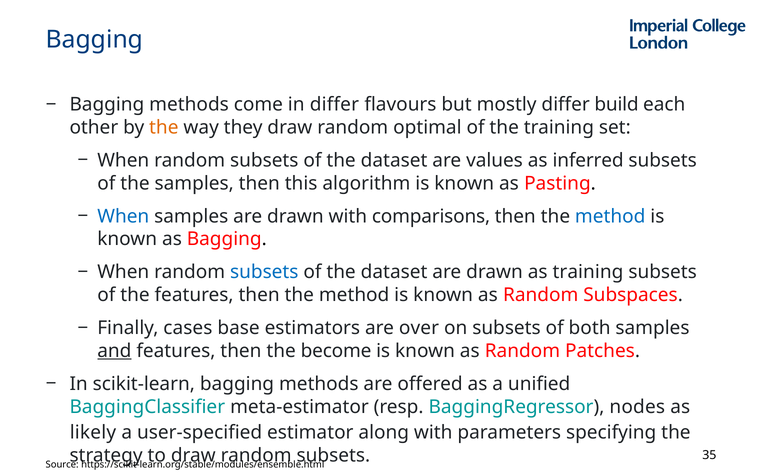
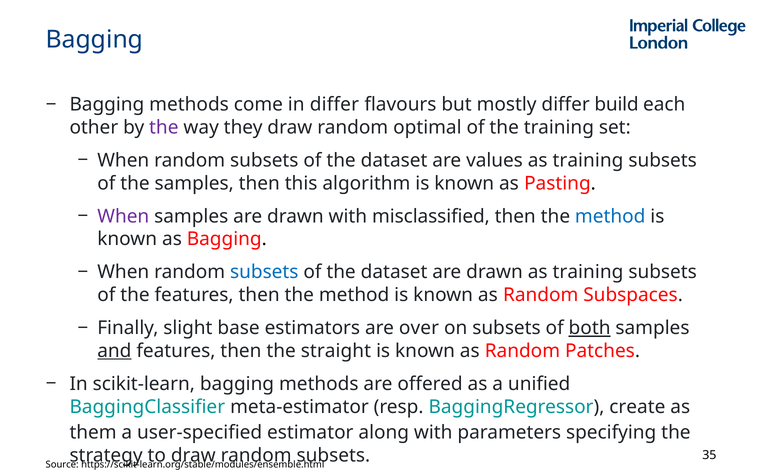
the colour: orange -> purple (164, 128)
inferred: inferred -> training (588, 161)
When colour: blue -> purple (123, 216)
comparisons: comparisons -> misclassified (431, 216)
cases: cases -> slight (188, 328)
both underline: none -> present (590, 328)
become: become -> straight (336, 351)
nodes: nodes -> create (637, 407)
likely: likely -> them (93, 433)
